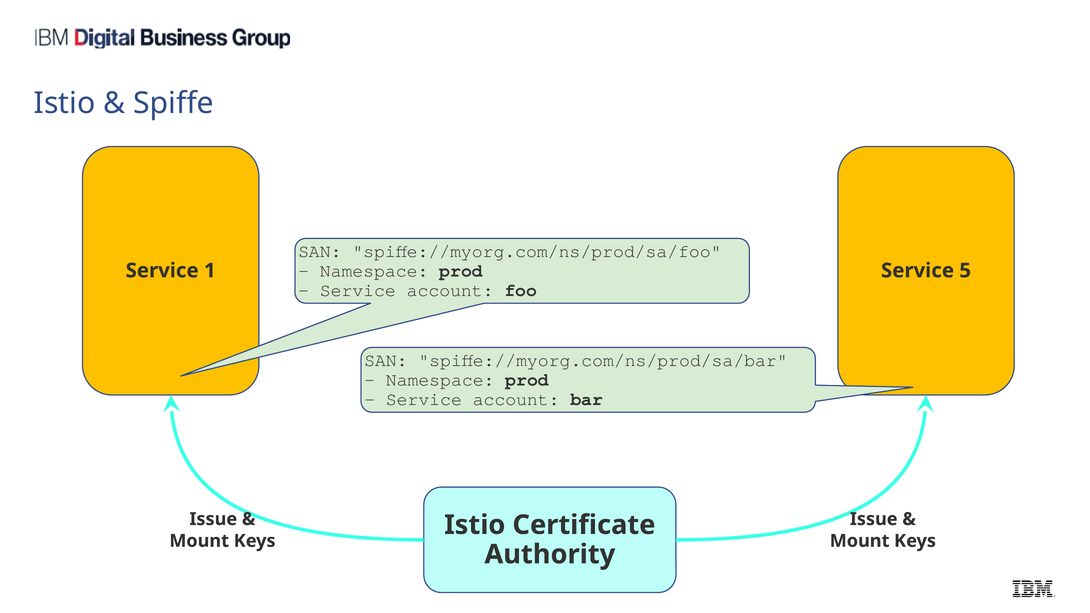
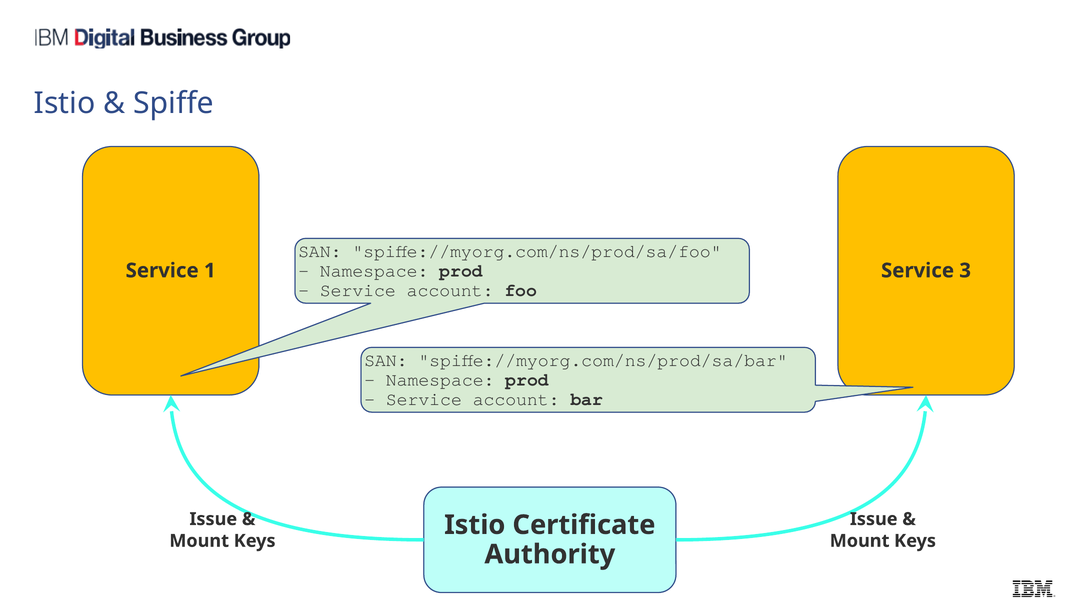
5: 5 -> 3 (965, 271)
